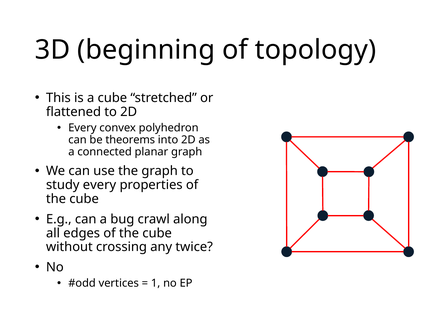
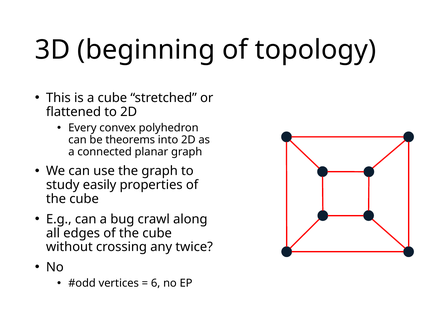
study every: every -> easily (100, 185)
1: 1 -> 6 (156, 283)
